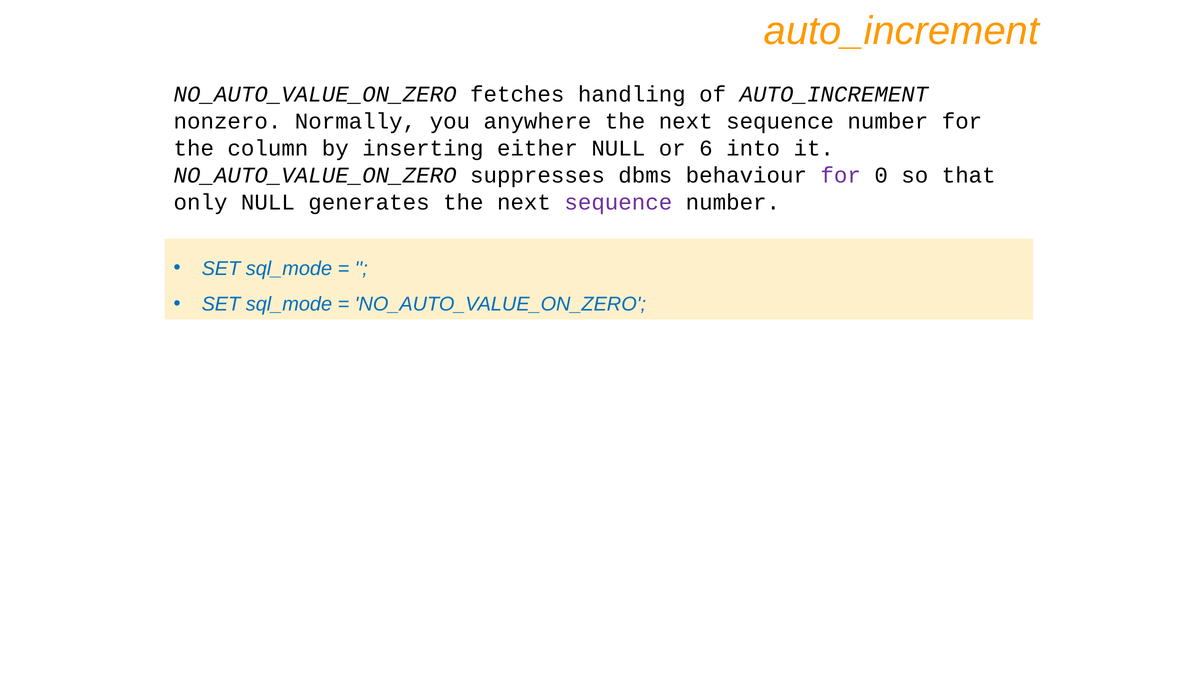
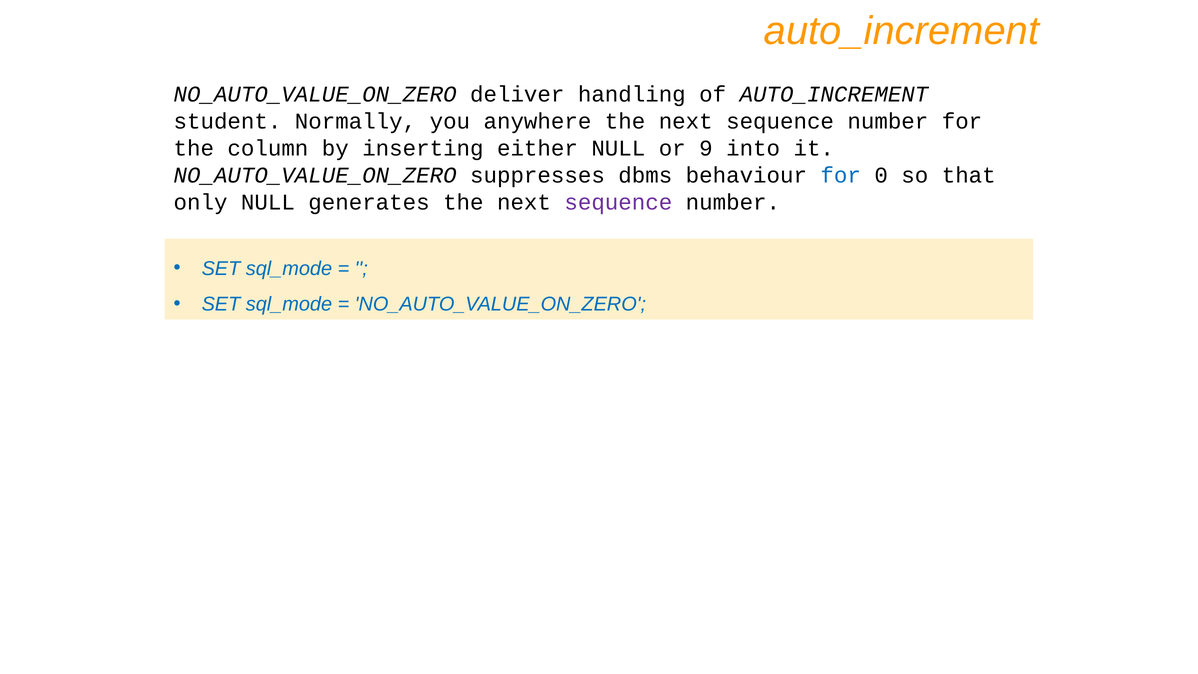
fetches: fetches -> deliver (517, 94)
nonzero: nonzero -> student (227, 121)
6: 6 -> 9 (706, 148)
for colour: purple -> blue (841, 175)
